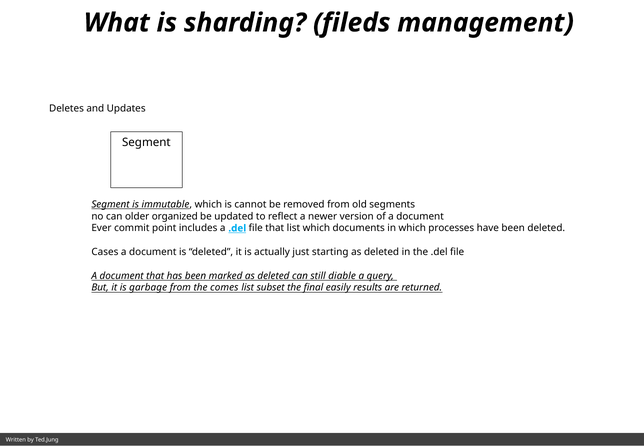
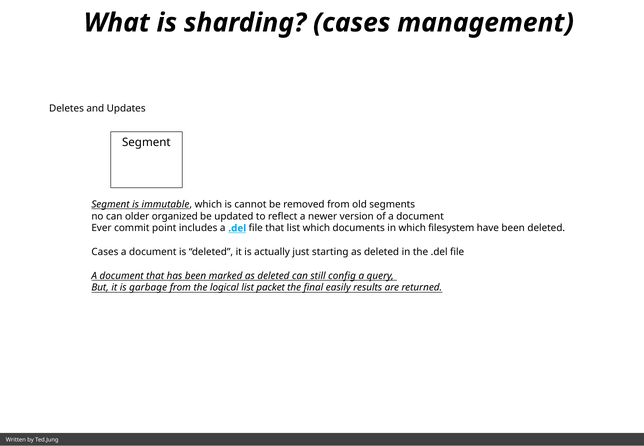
sharding fileds: fileds -> cases (352, 23)
processes: processes -> filesystem (451, 228)
diable: diable -> config (342, 276)
comes: comes -> logical (224, 288)
subset: subset -> packet (271, 288)
